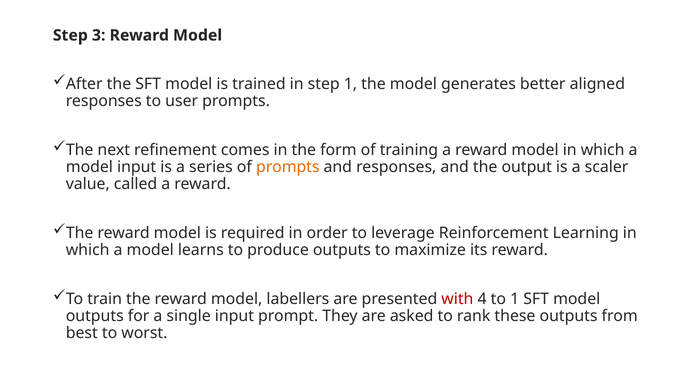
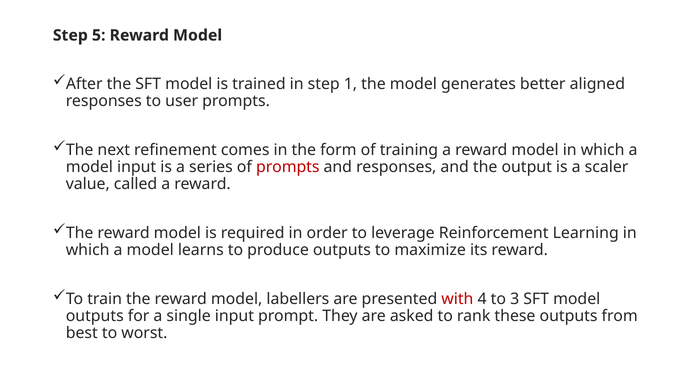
3: 3 -> 5 (99, 35)
prompts colour: orange -> red (288, 167)
to 1: 1 -> 3 (515, 299)
